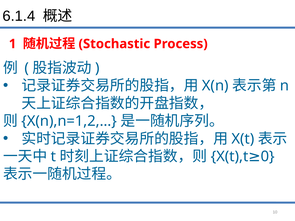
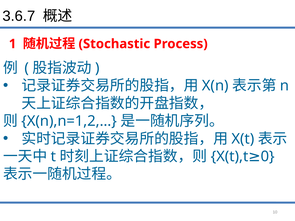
6.1.4: 6.1.4 -> 3.6.7 (19, 16)
